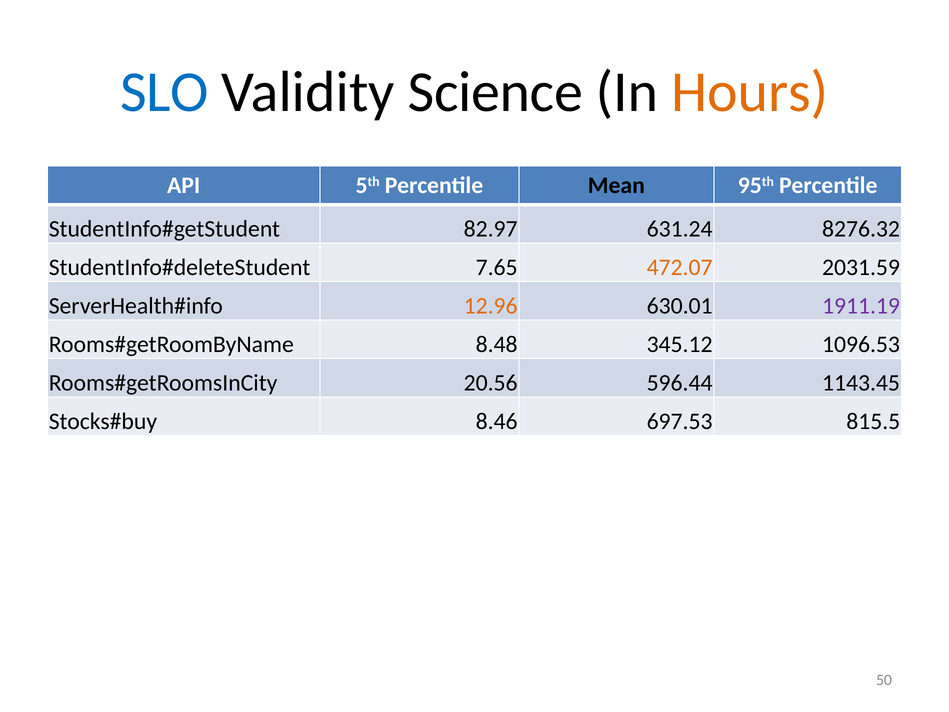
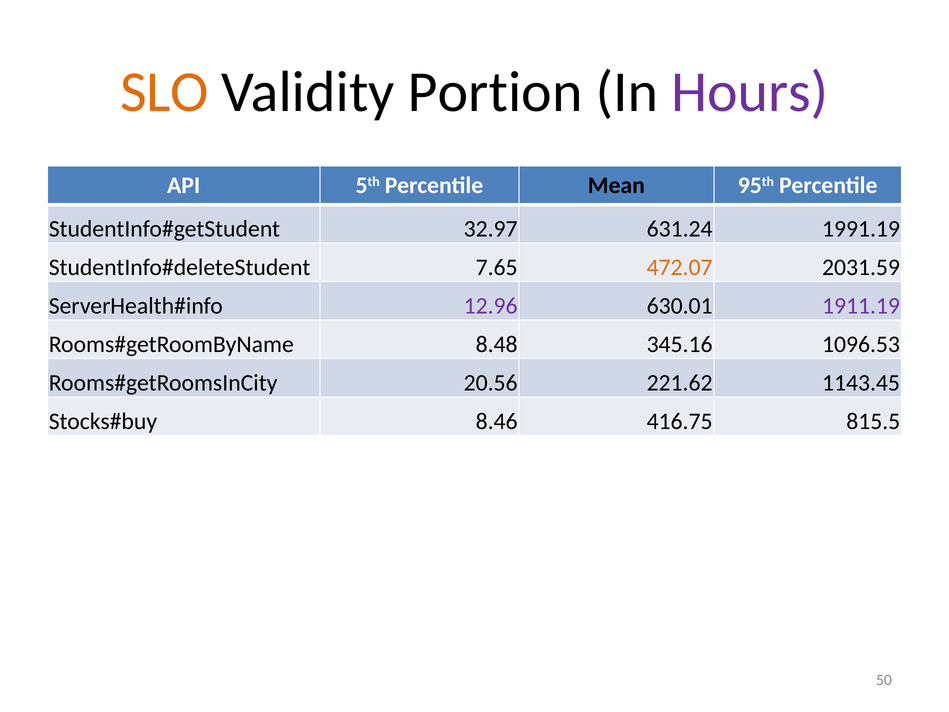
SLO colour: blue -> orange (164, 92)
Science: Science -> Portion (495, 92)
Hours colour: orange -> purple (750, 92)
82.97: 82.97 -> 32.97 (491, 229)
8276.32: 8276.32 -> 1991.19 (861, 229)
12.96 colour: orange -> purple (491, 306)
345.12: 345.12 -> 345.16 (680, 344)
596.44: 596.44 -> 221.62 (680, 383)
697.53: 697.53 -> 416.75 (680, 421)
